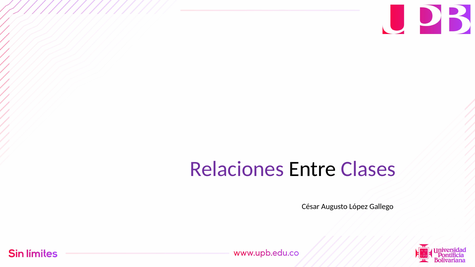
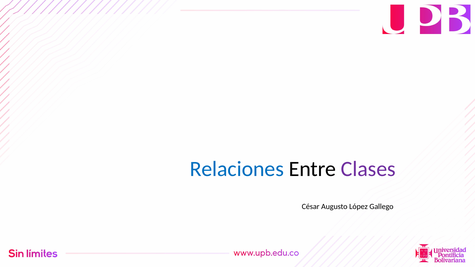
Relaciones colour: purple -> blue (237, 169)
